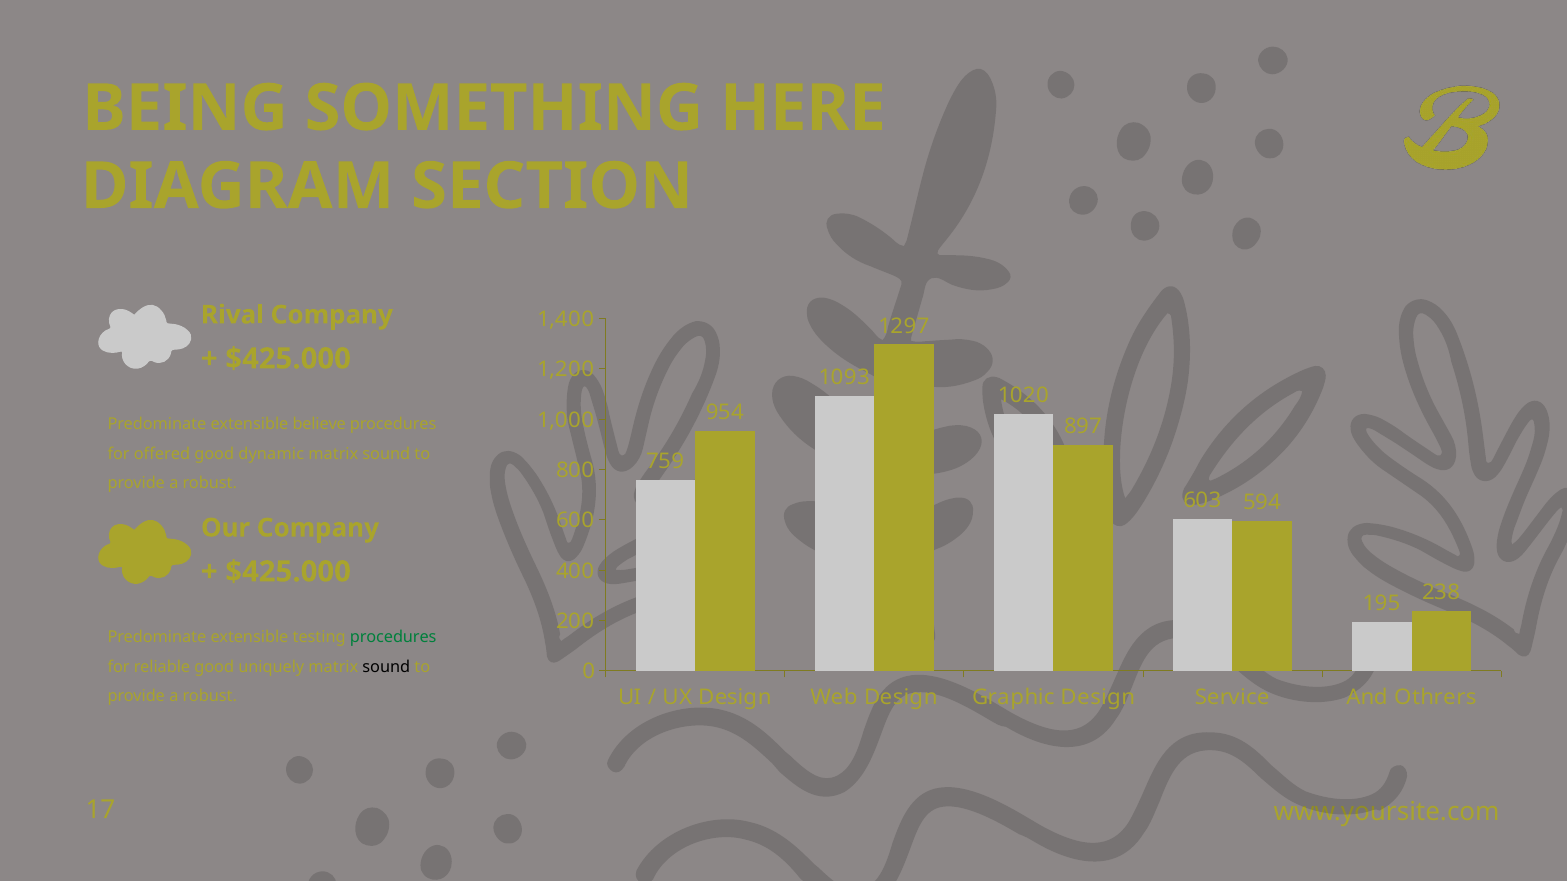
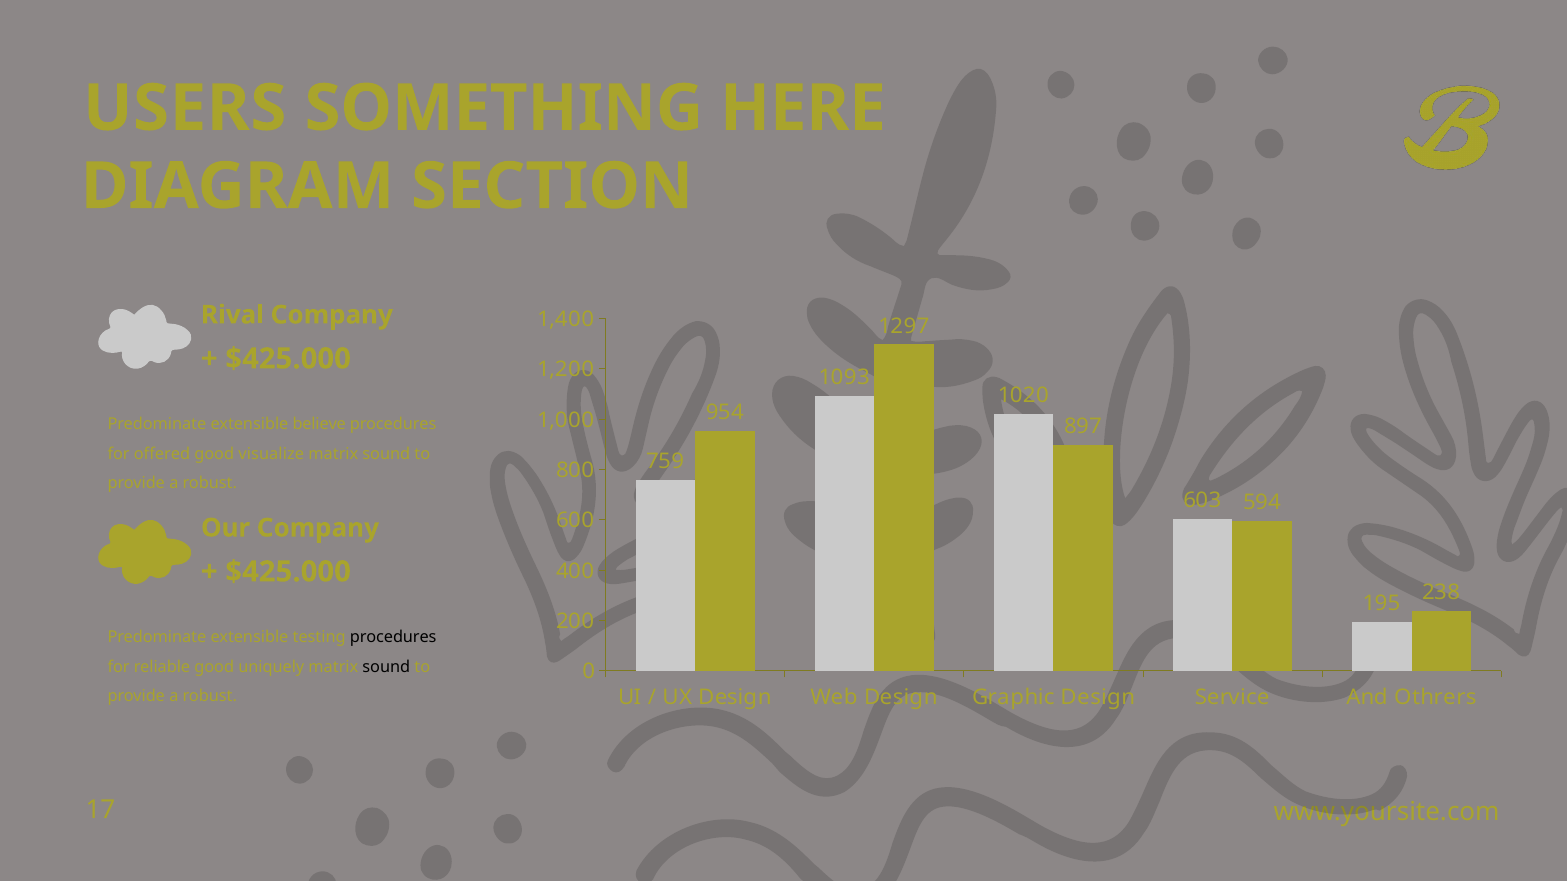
BEING: BEING -> USERS (185, 108)
dynamic: dynamic -> visualize (271, 454)
procedures colour: green -> black (393, 638)
